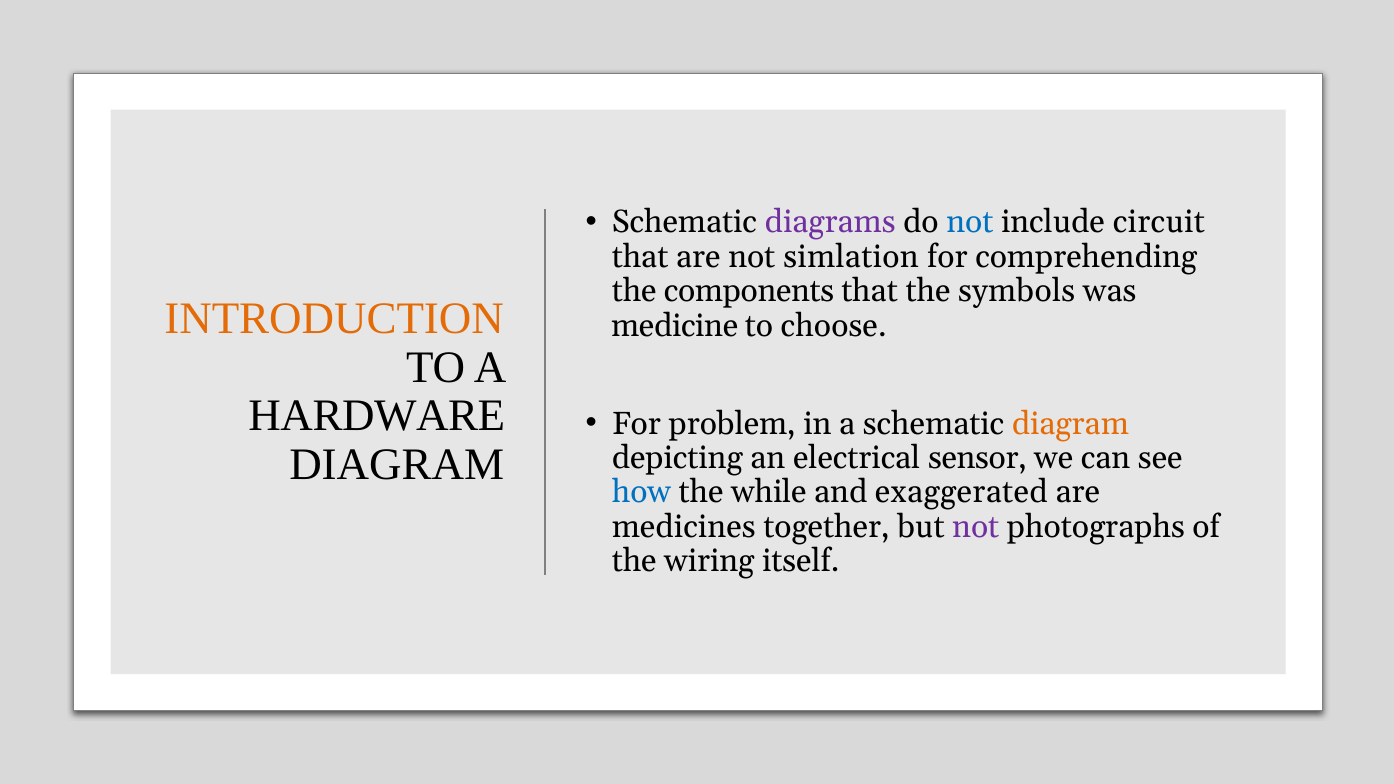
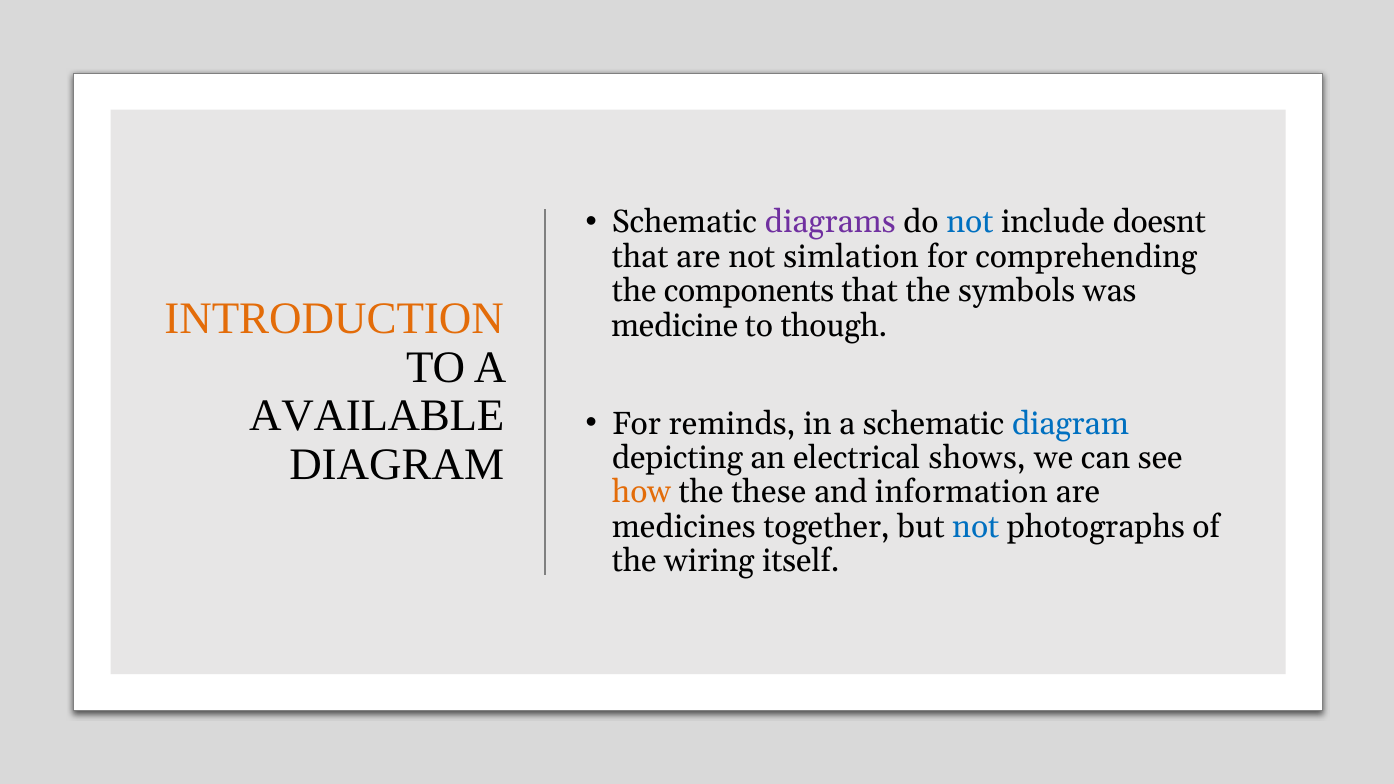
circuit: circuit -> doesnt (1159, 222)
choose: choose -> though (834, 326)
HARDWARE: HARDWARE -> AVAILABLE (377, 416)
problem: problem -> reminds (732, 424)
diagram colour: orange -> blue (1070, 424)
sensor: sensor -> shows (977, 458)
how colour: blue -> orange (641, 492)
while: while -> these (769, 492)
exaggerated: exaggerated -> information (961, 492)
not colour: purple -> blue (976, 527)
